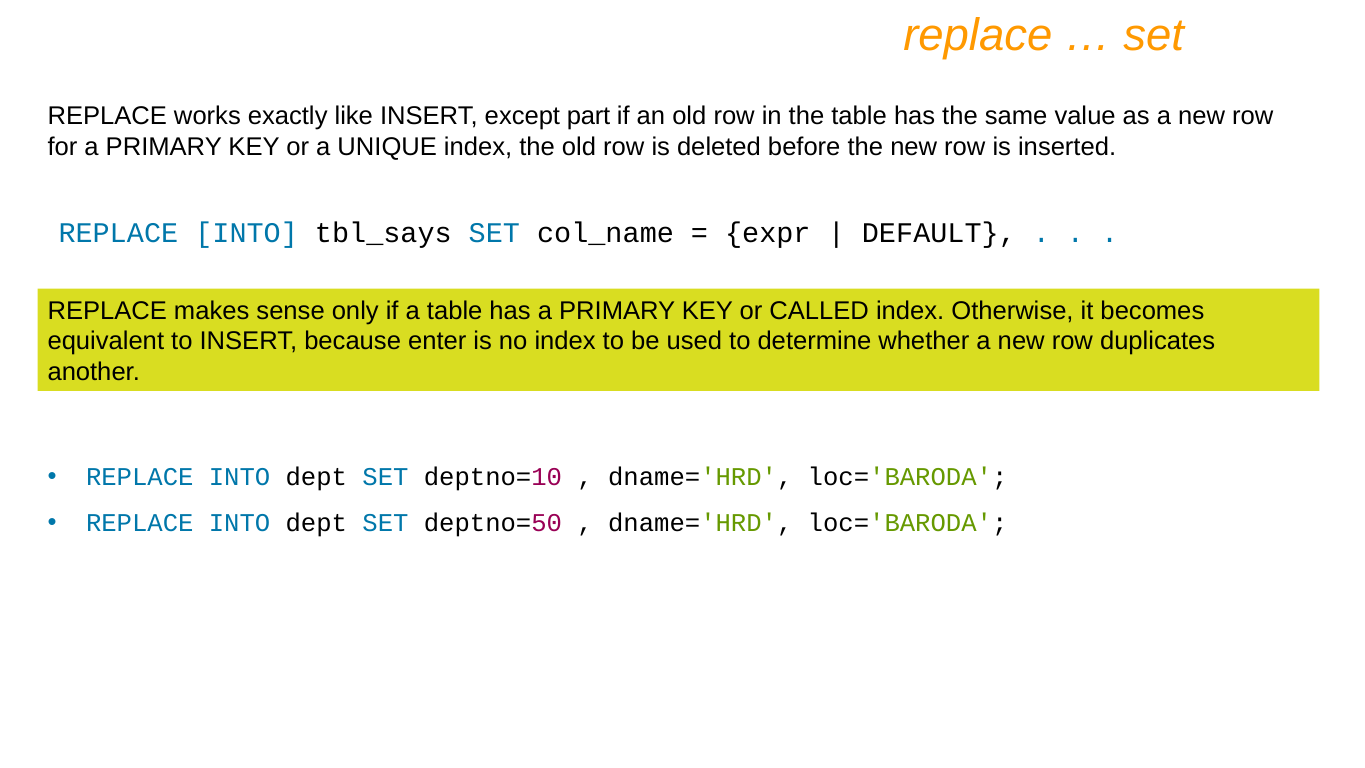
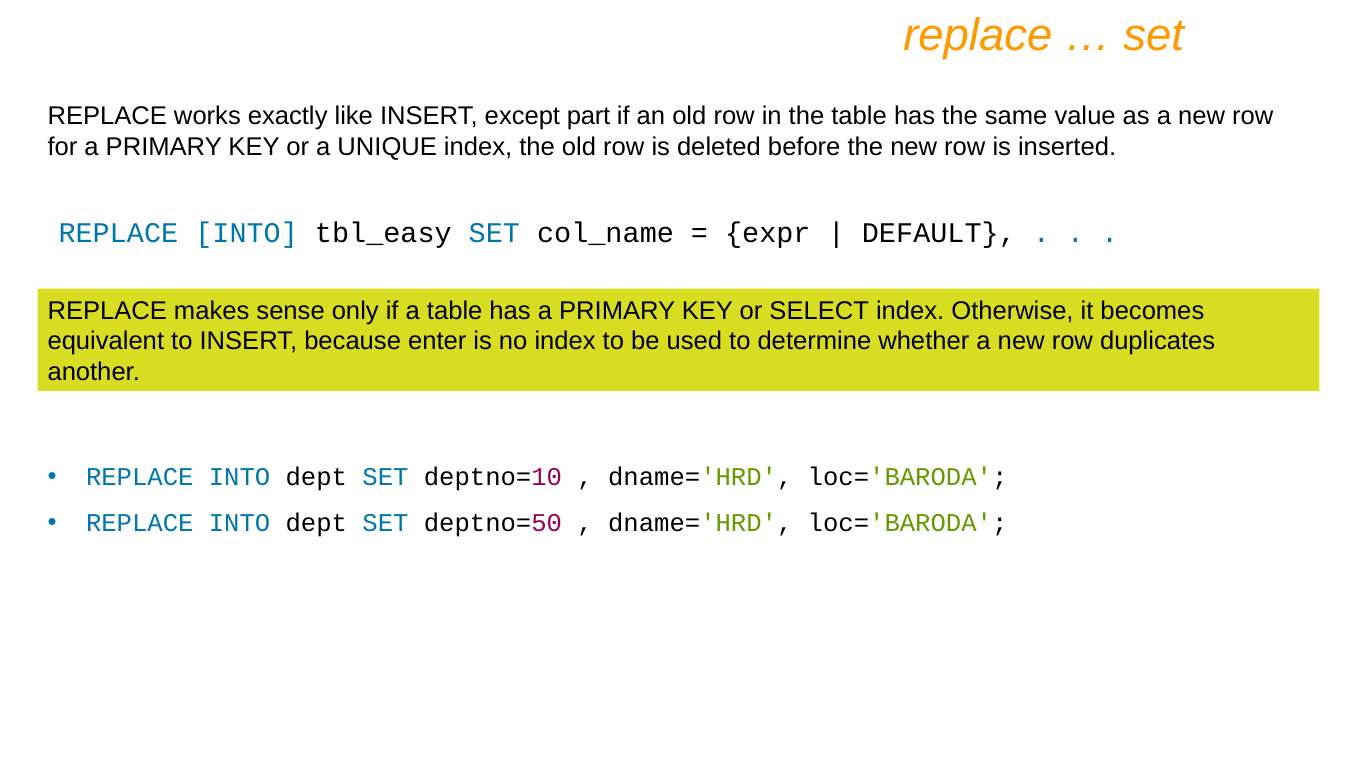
tbl_says: tbl_says -> tbl_easy (383, 233)
CALLED: CALLED -> SELECT (819, 311)
